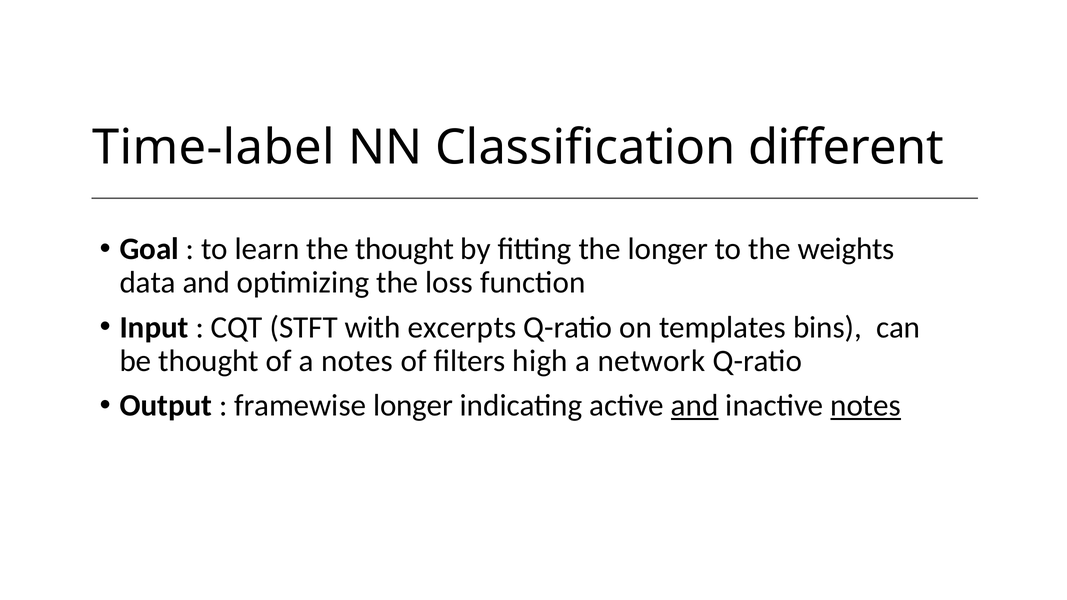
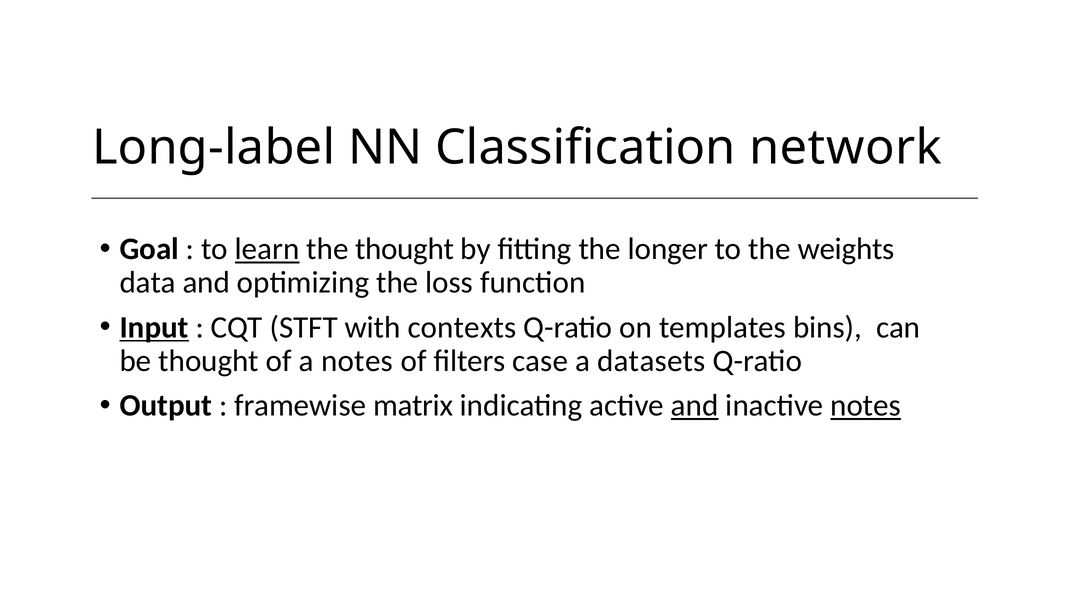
Time-label: Time-label -> Long-label (214, 148)
different: different -> network (846, 148)
learn underline: none -> present (267, 249)
Input underline: none -> present (154, 327)
excerpts: excerpts -> contexts (462, 327)
high: high -> case (540, 361)
network: network -> datasets (651, 361)
framewise longer: longer -> matrix (413, 406)
